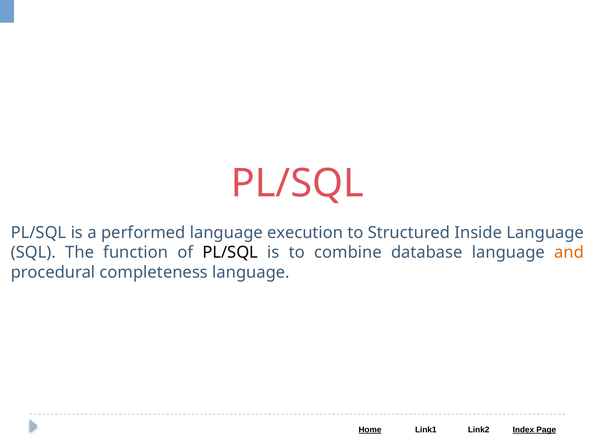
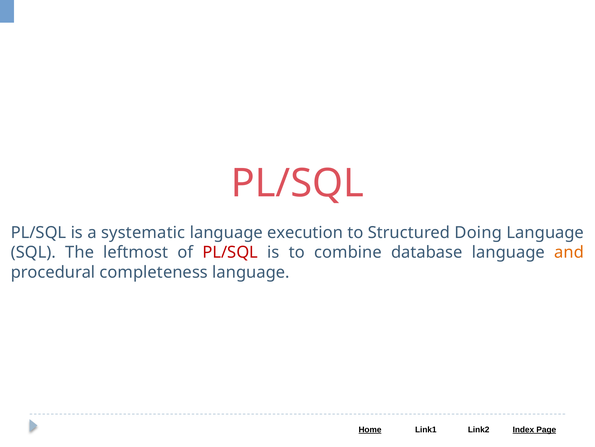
performed: performed -> systematic (143, 232)
Inside: Inside -> Doing (478, 232)
function: function -> leftmost (136, 252)
PL/SQL colour: black -> red (230, 252)
